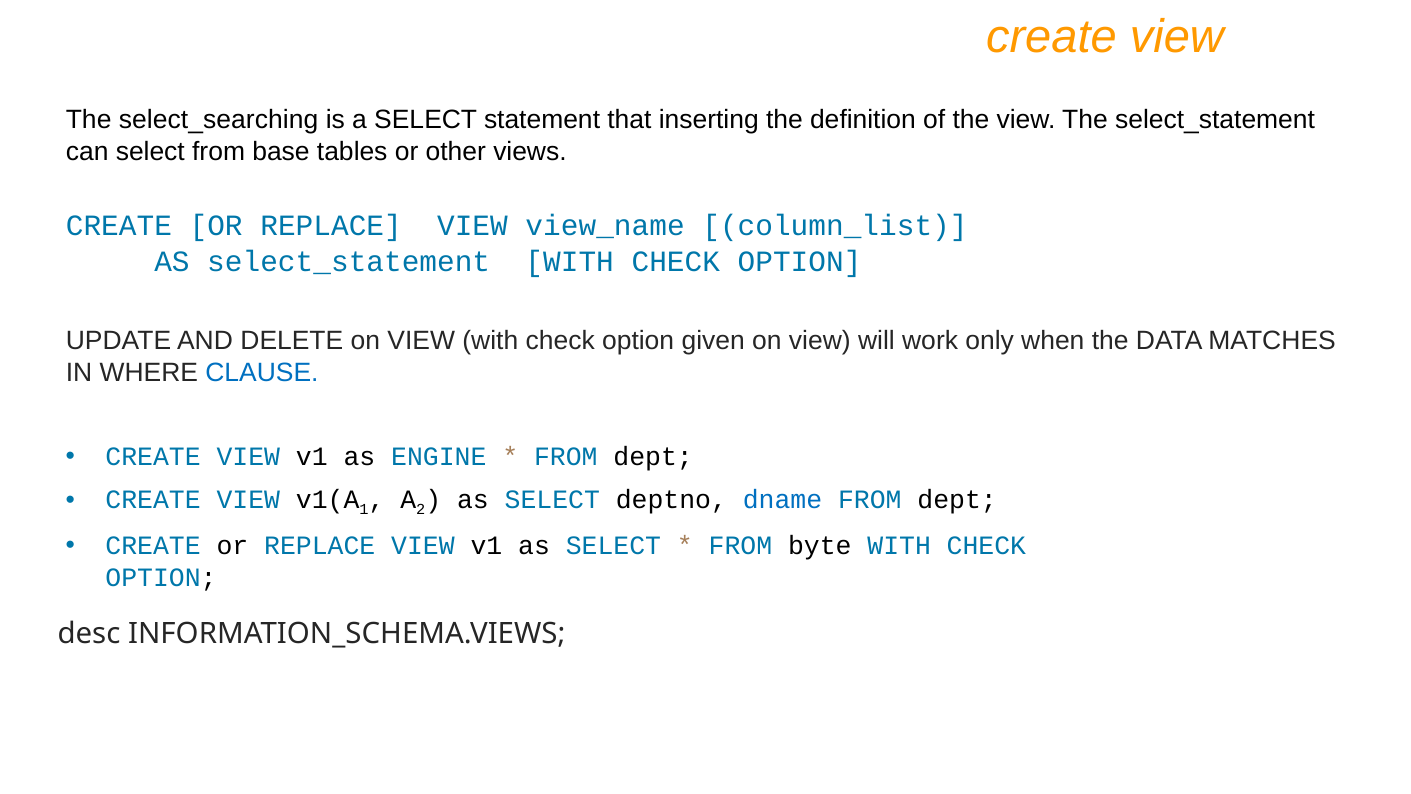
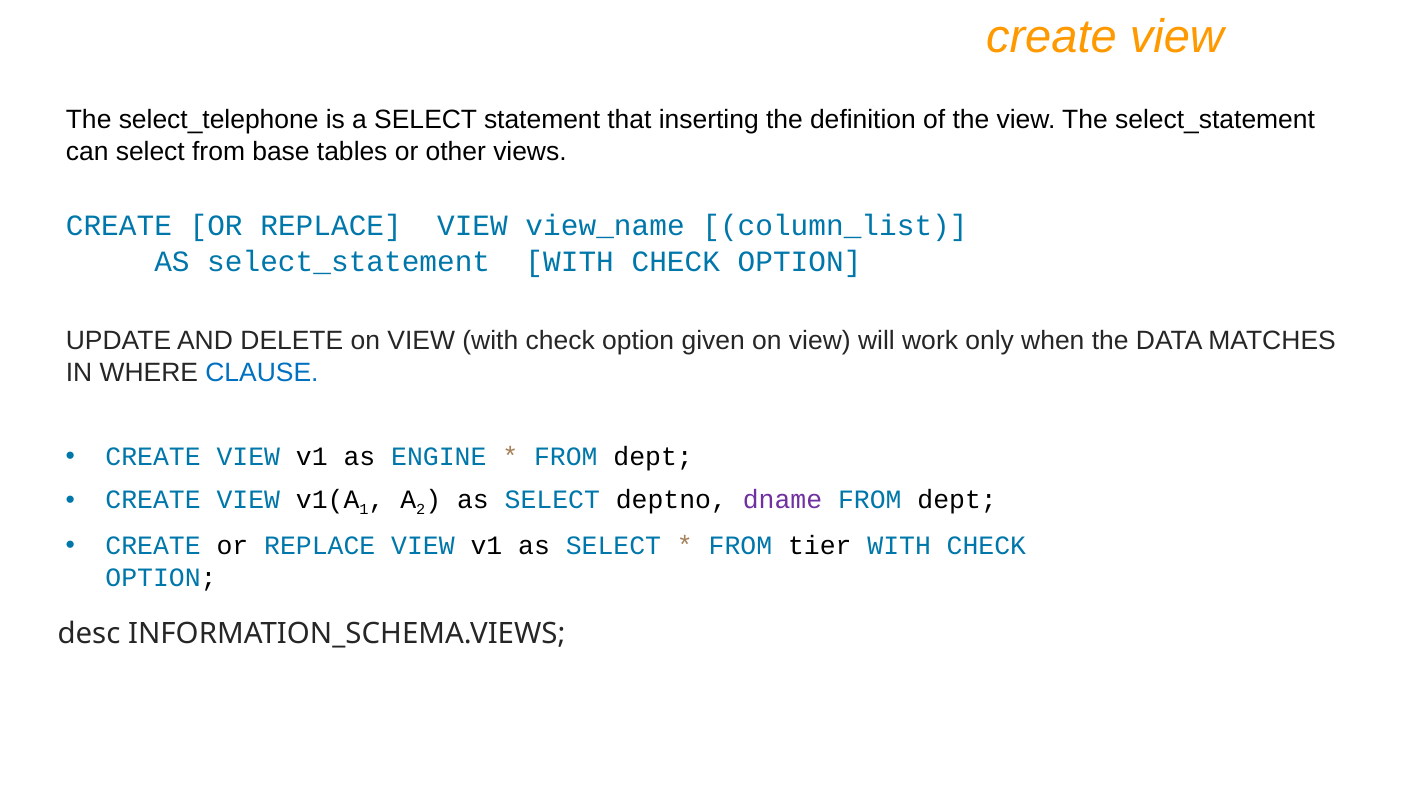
select_searching: select_searching -> select_telephone (219, 120)
dname colour: blue -> purple (783, 499)
byte: byte -> tier (820, 546)
